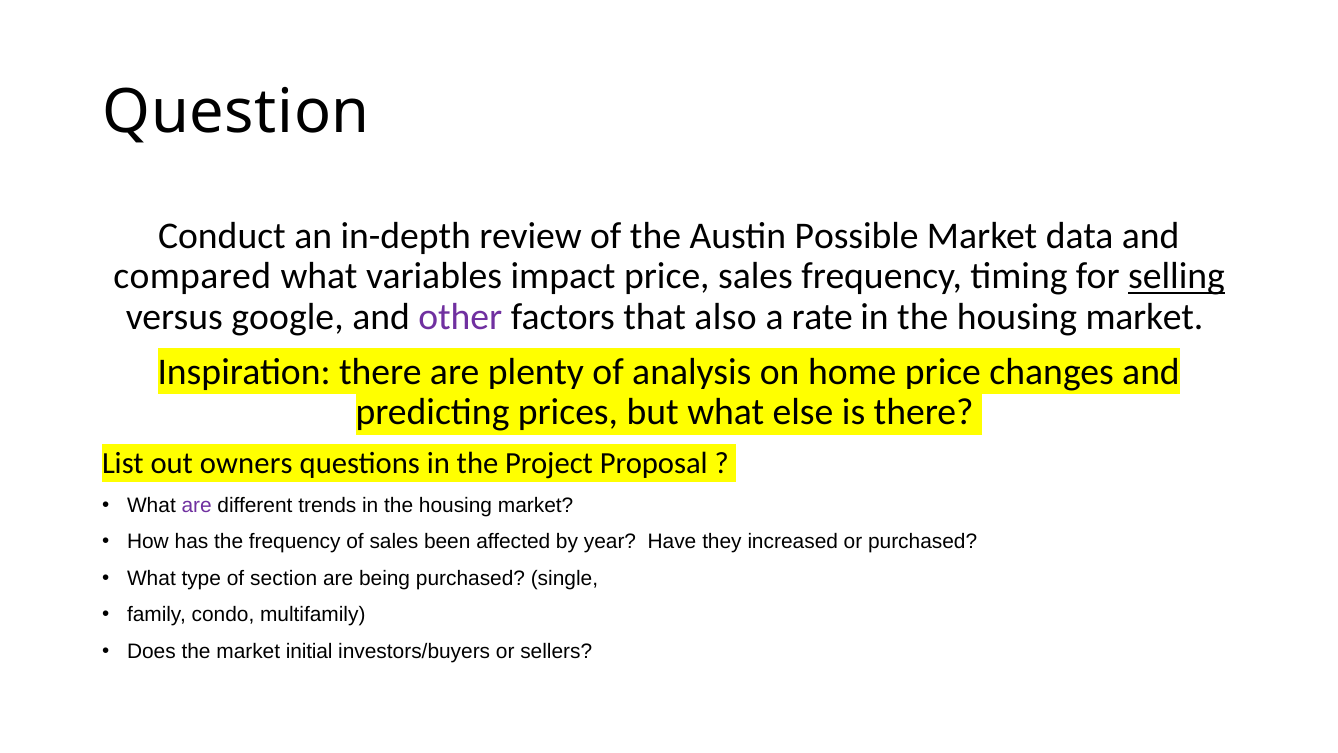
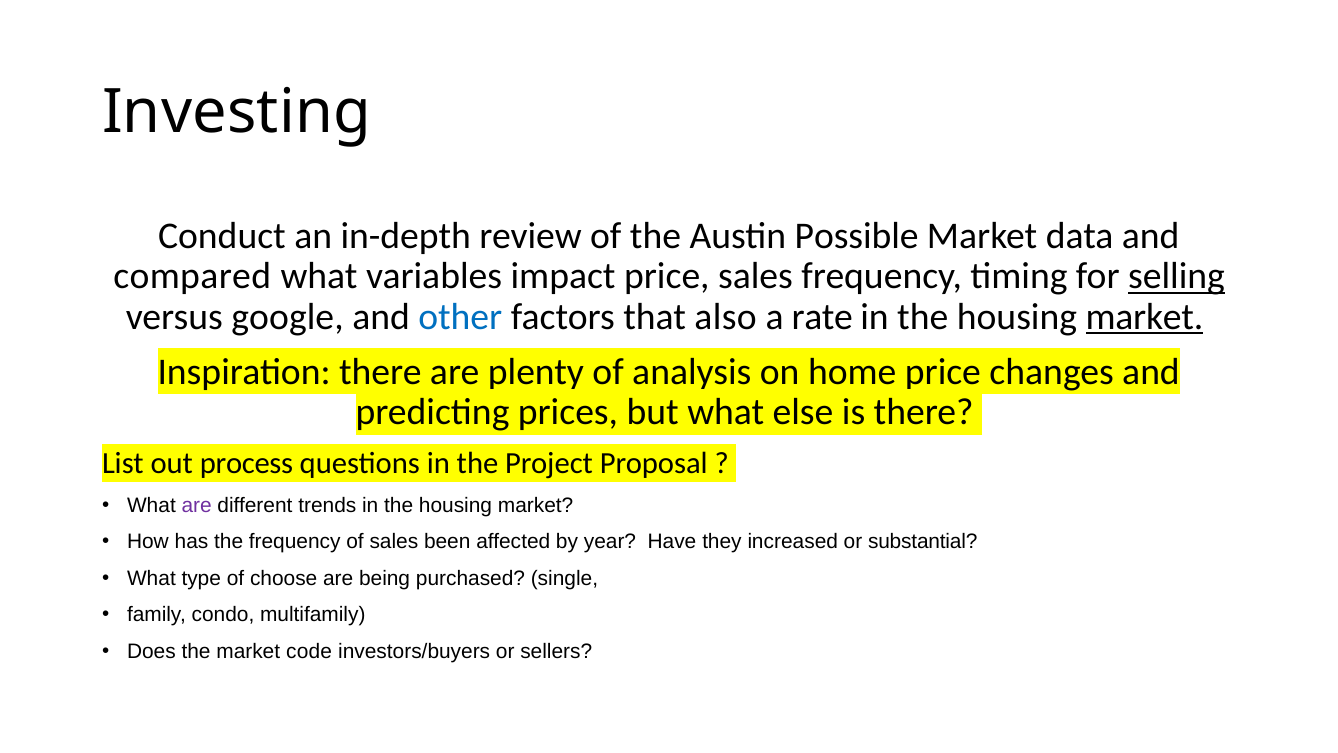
Question: Question -> Investing (236, 112)
other colour: purple -> blue (460, 317)
market underline: none -> present (1144, 317)
owners: owners -> process (246, 463)
or purchased: purchased -> substantial (923, 542)
section: section -> choose (284, 578)
initial: initial -> code (309, 651)
